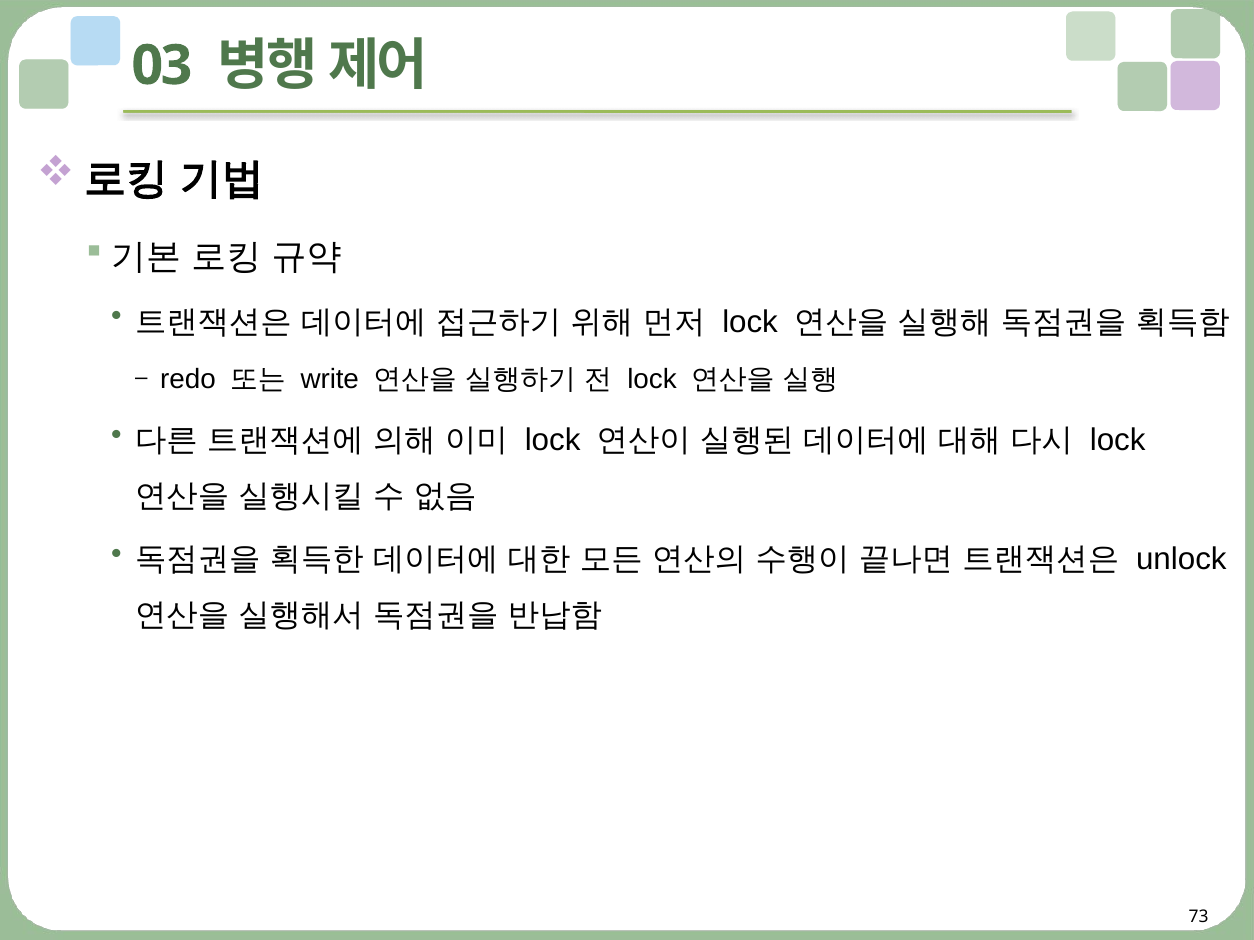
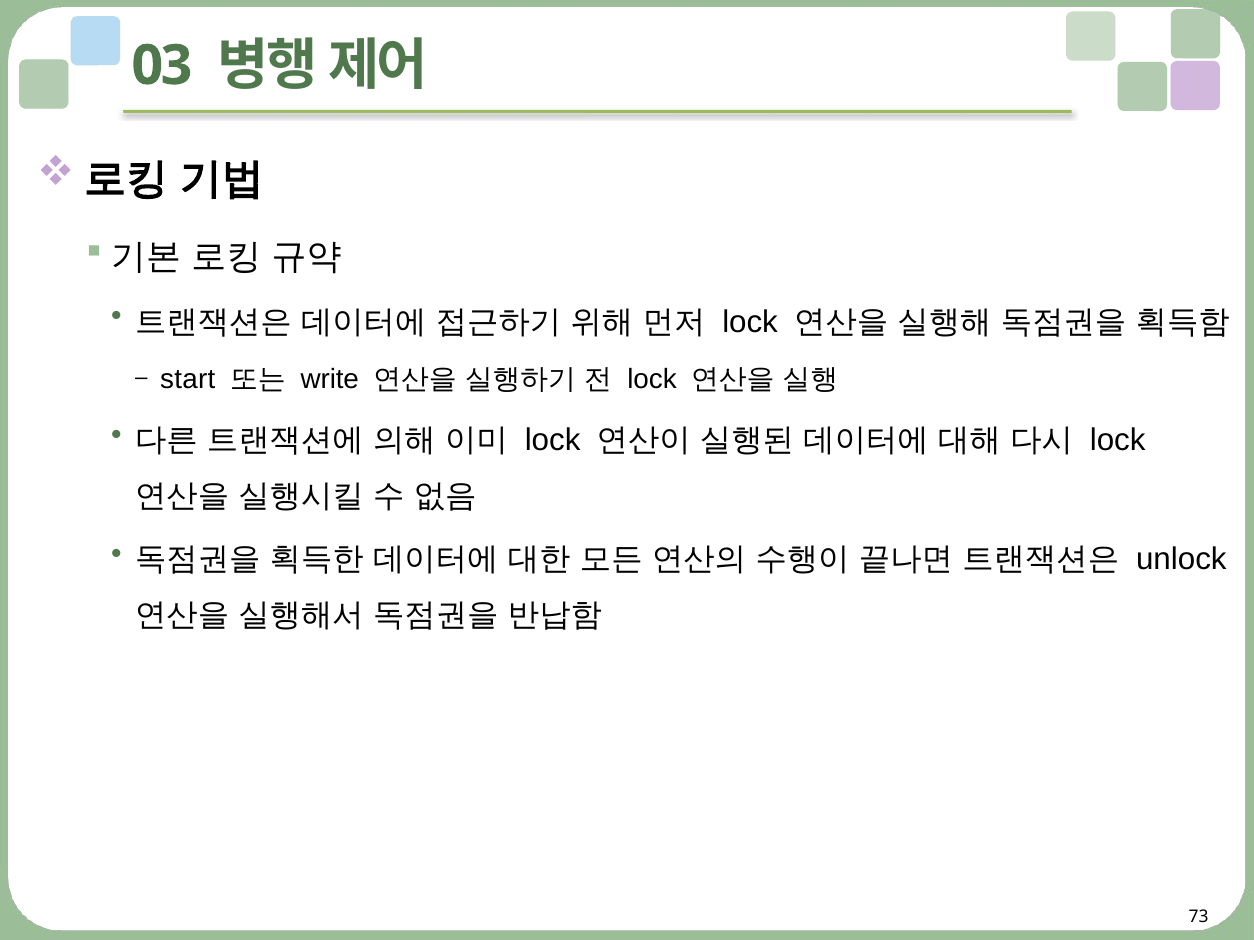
redo: redo -> start (188, 379)
